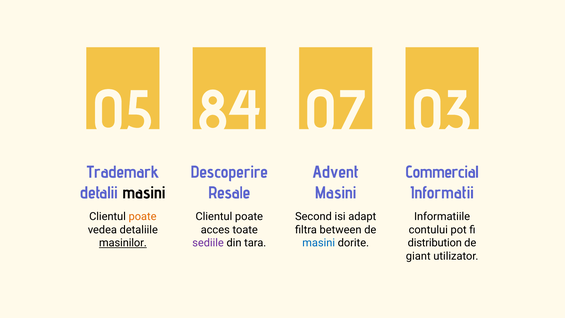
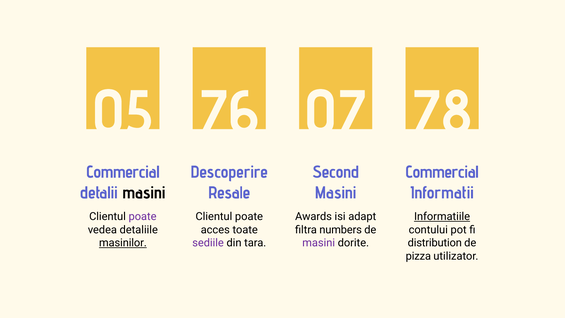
84: 84 -> 76 (229, 113)
03: 03 -> 78 (442, 113)
Trademark: Trademark -> Commercial (123, 172)
Advent: Advent -> Second (336, 172)
poate colour: orange -> purple (143, 216)
Second: Second -> Awards (313, 216)
Informatiile underline: none -> present (442, 216)
between: between -> numbers (341, 230)
masini colour: blue -> purple (319, 243)
giant: giant -> pizza (418, 256)
